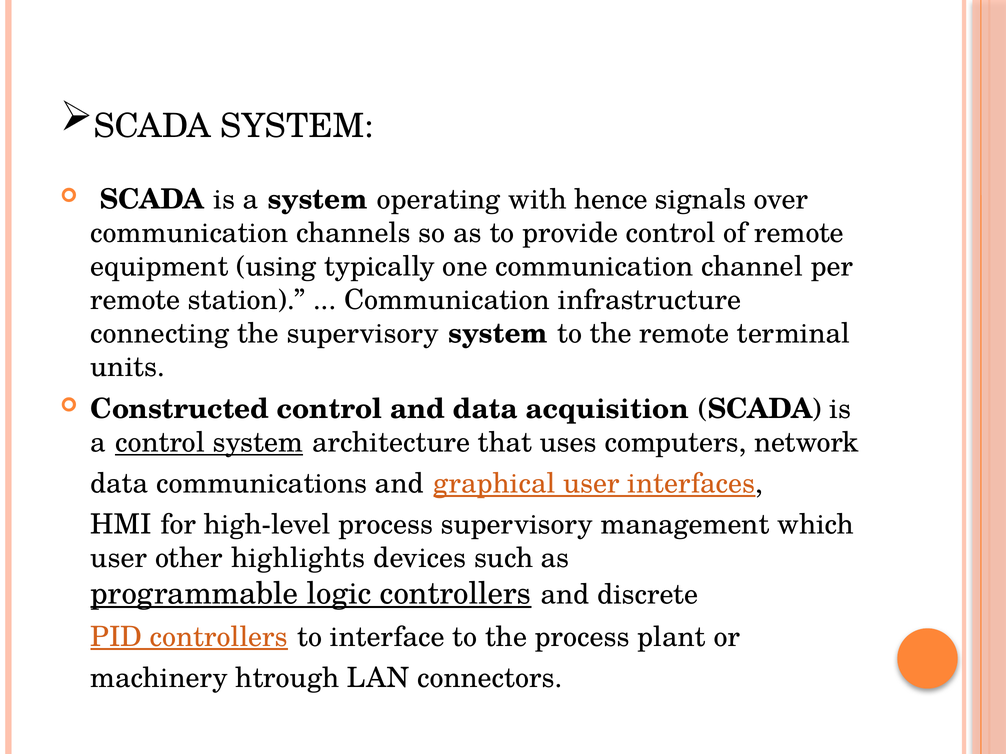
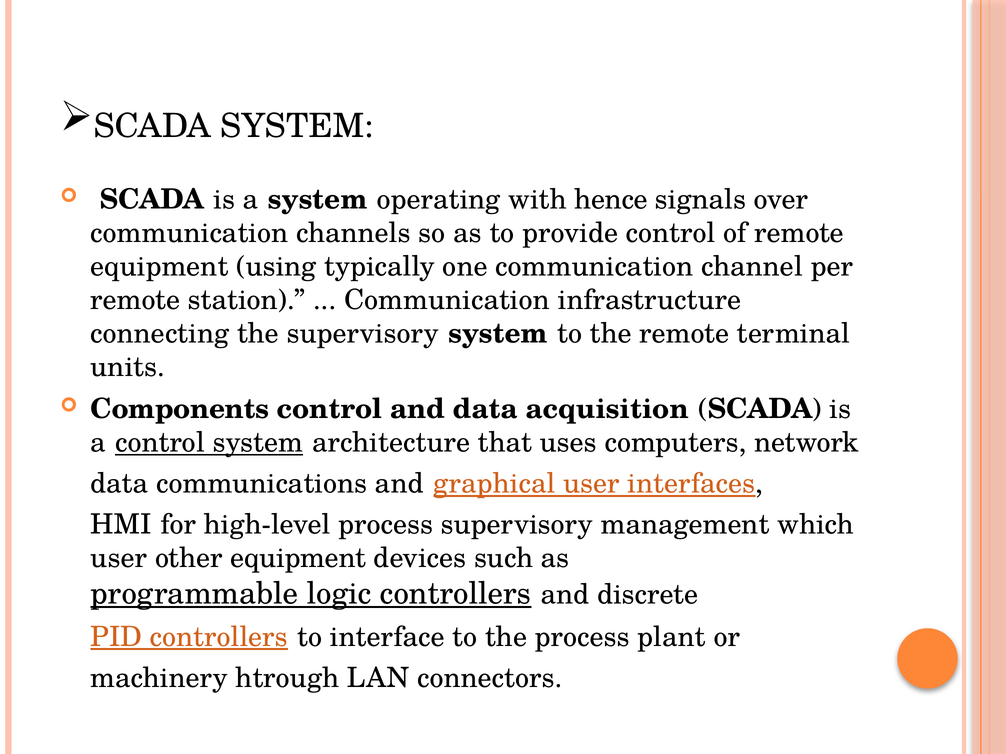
Constructed: Constructed -> Components (180, 409)
other highlights: highlights -> equipment (298, 559)
